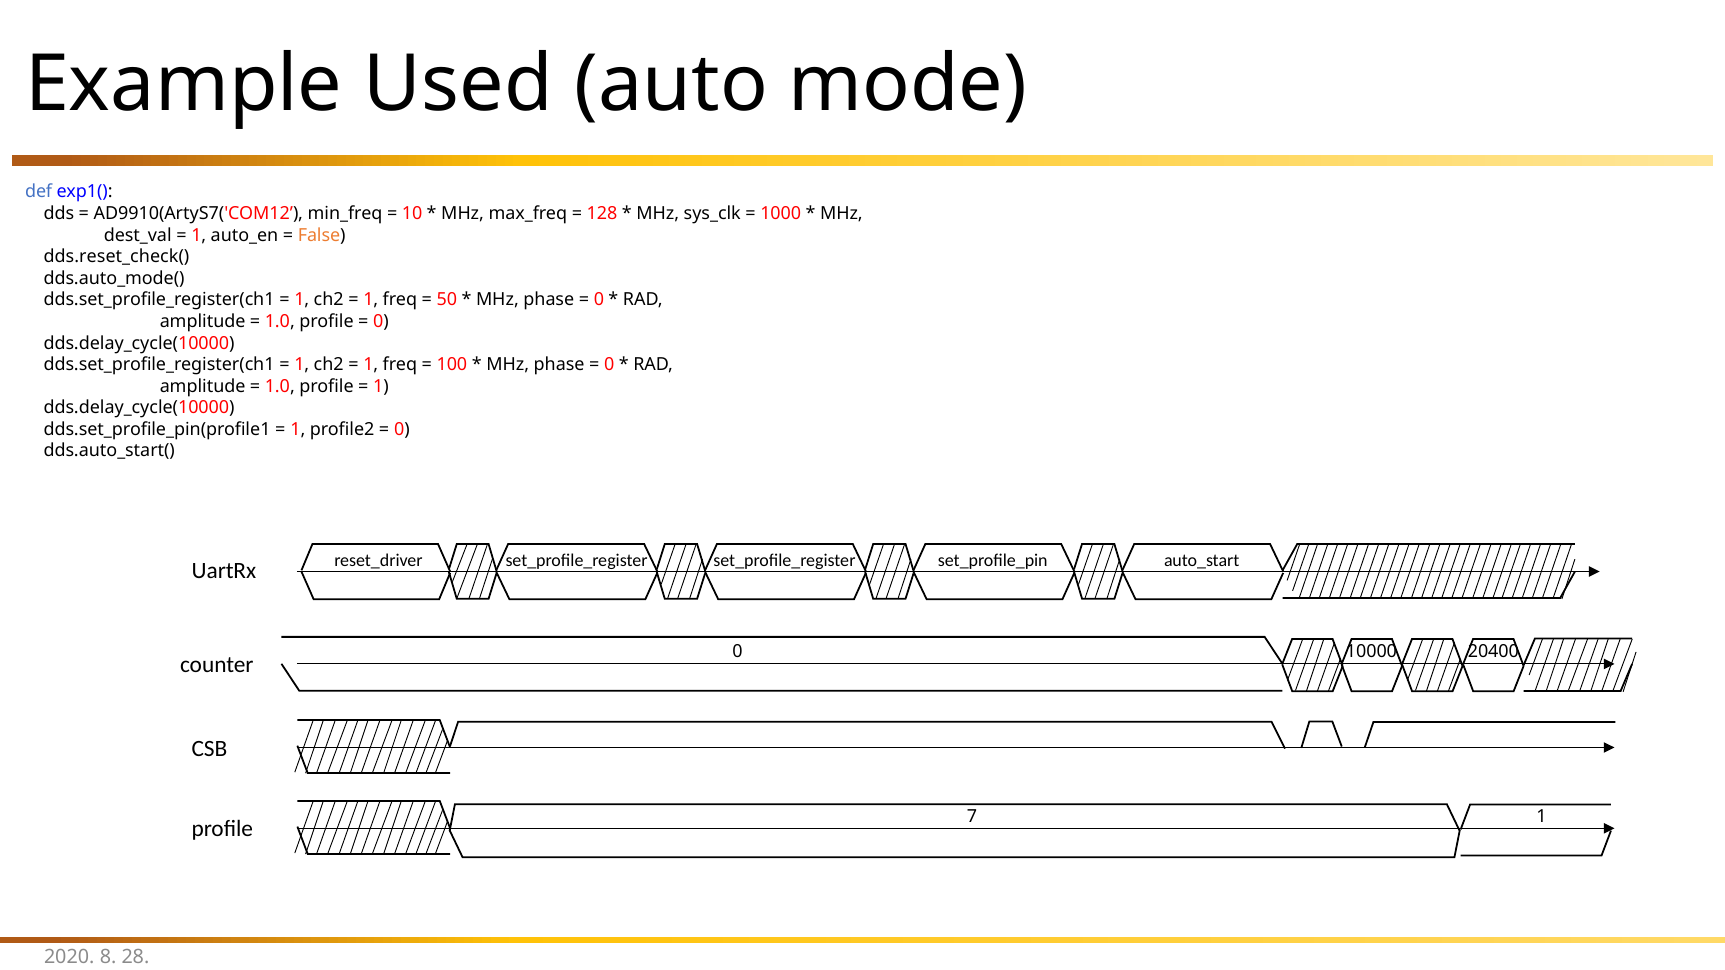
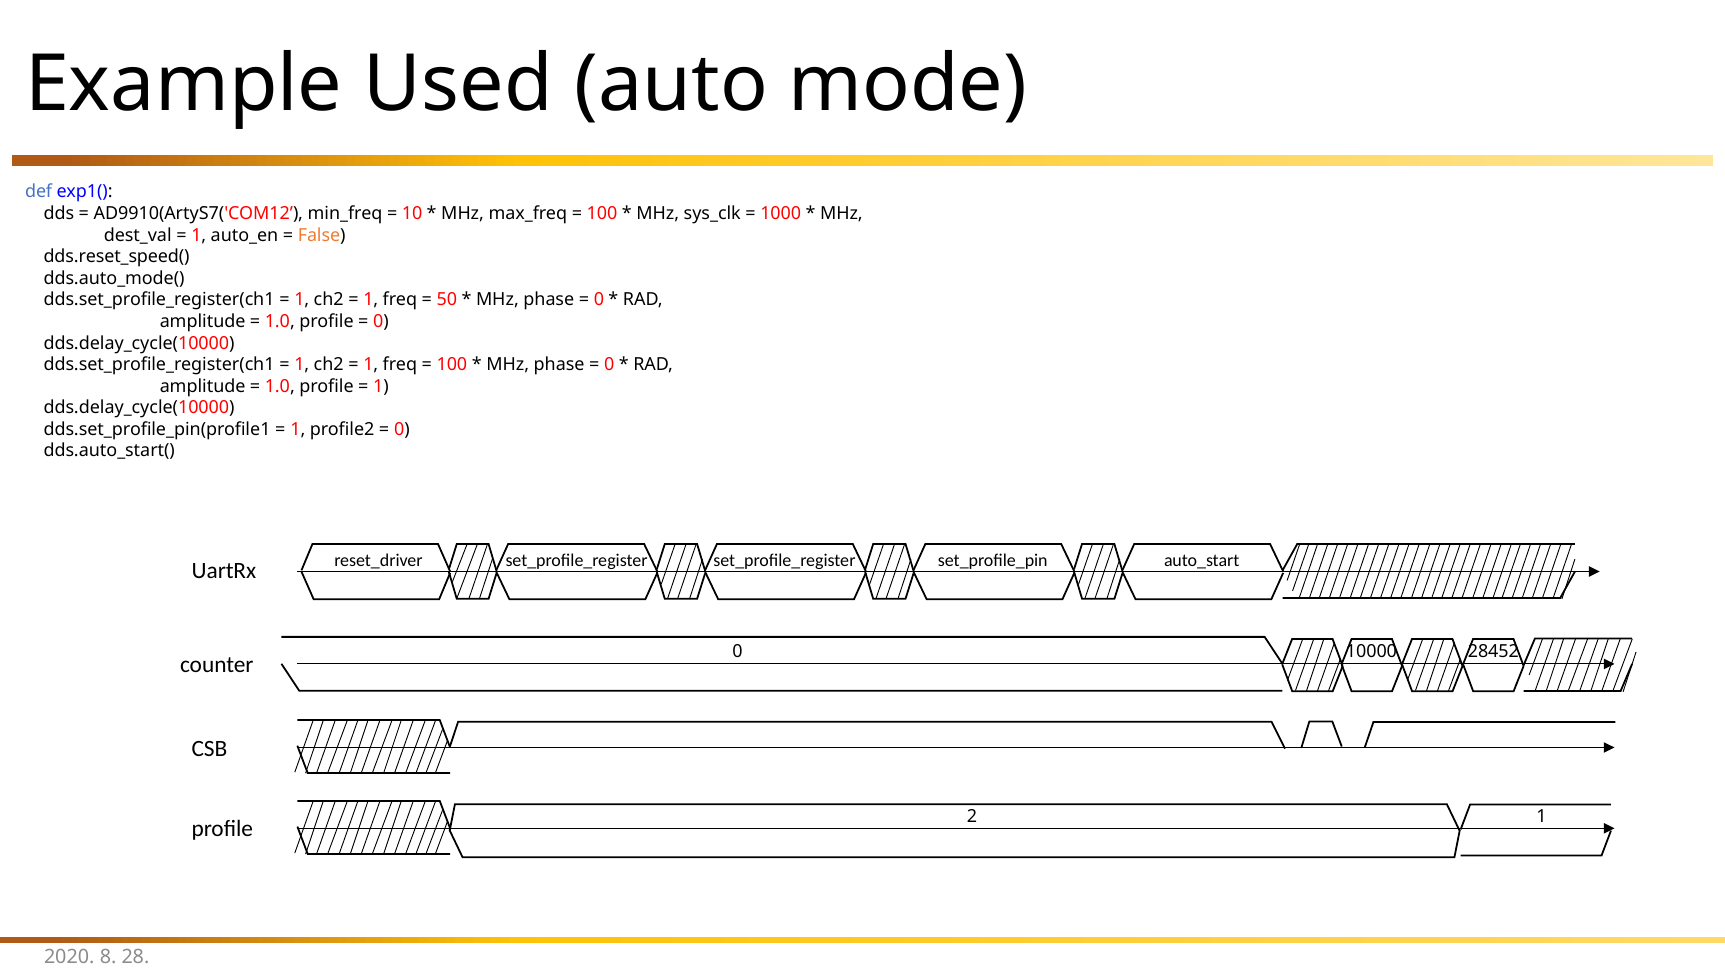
128: 128 -> 100 (602, 214)
dds.reset_check(: dds.reset_check( -> dds.reset_speed( (117, 257)
20400: 20400 -> 28452 (1493, 652)
7: 7 -> 2 (972, 817)
